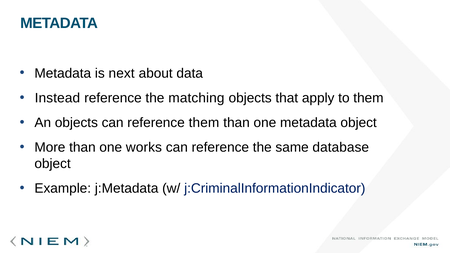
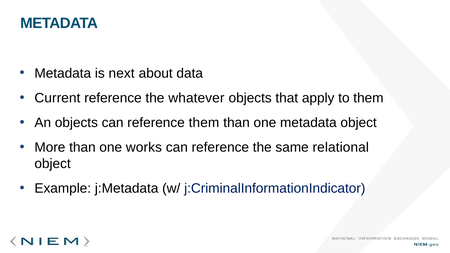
Instead: Instead -> Current (57, 98)
matching: matching -> whatever (196, 98)
database: database -> relational (341, 148)
